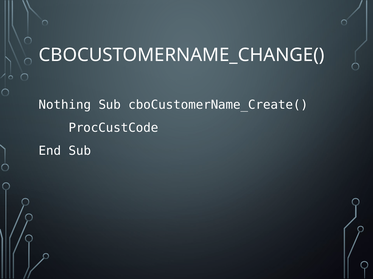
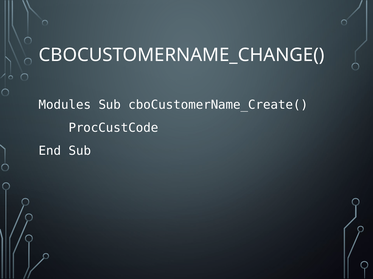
Nothing: Nothing -> Modules (65, 105)
